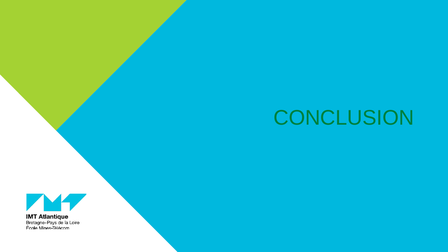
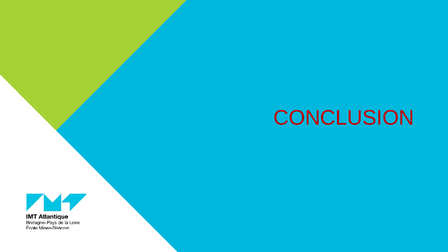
CONCLUSION colour: green -> red (344, 118)
